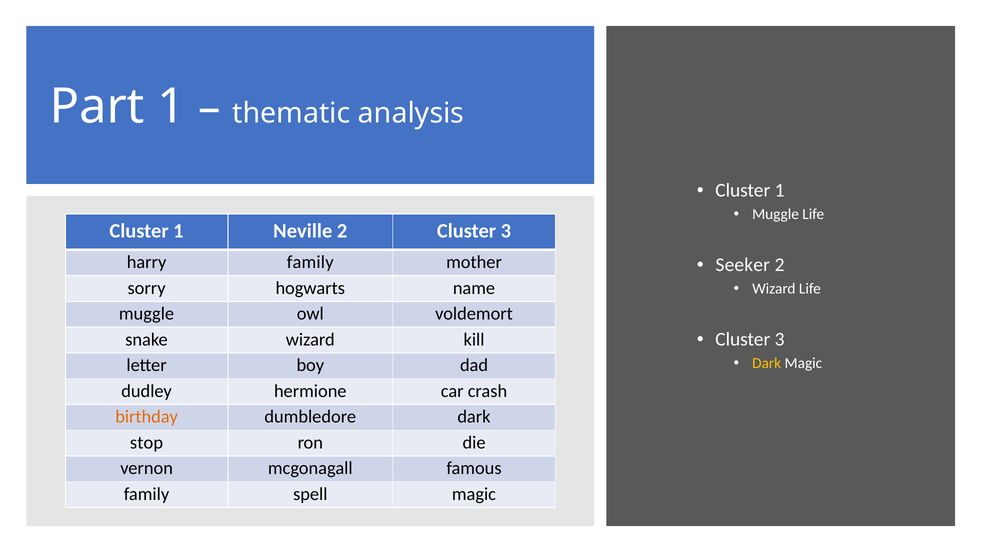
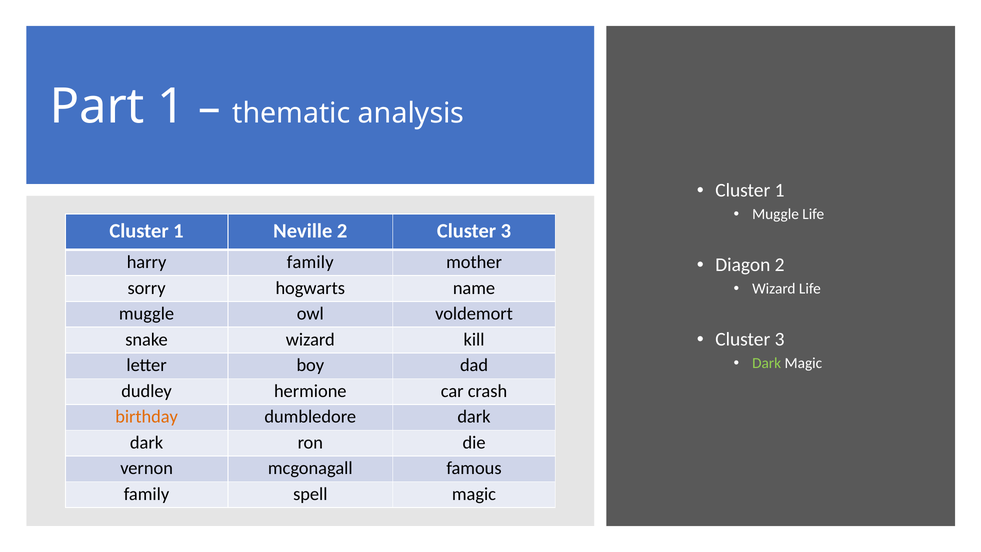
Seeker: Seeker -> Diagon (743, 265)
Dark colour: yellow -> light green (767, 363)
stop: stop -> dark (147, 442)
